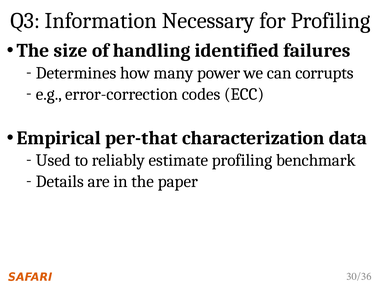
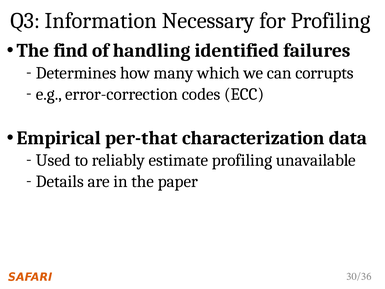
size: size -> find (71, 51)
power: power -> which (219, 73)
benchmark: benchmark -> unavailable (316, 160)
